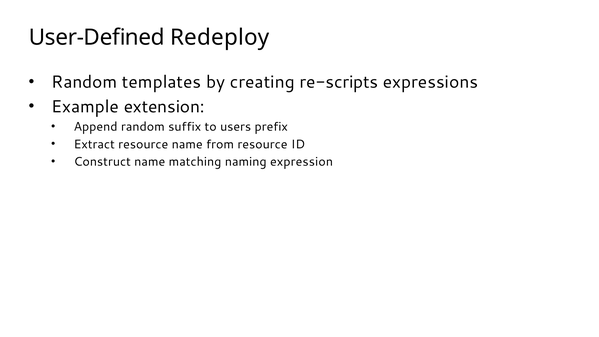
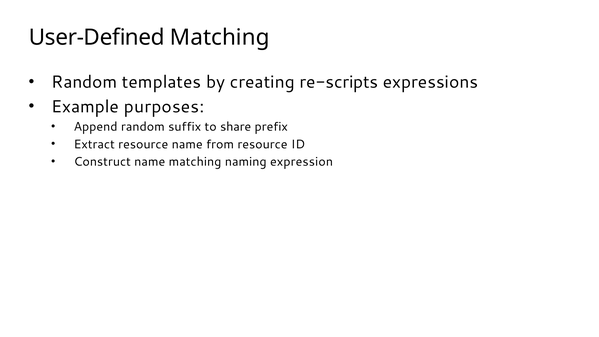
User-Defined Redeploy: Redeploy -> Matching (220, 38)
extension: extension -> purposes (164, 107)
users: users -> share (236, 127)
